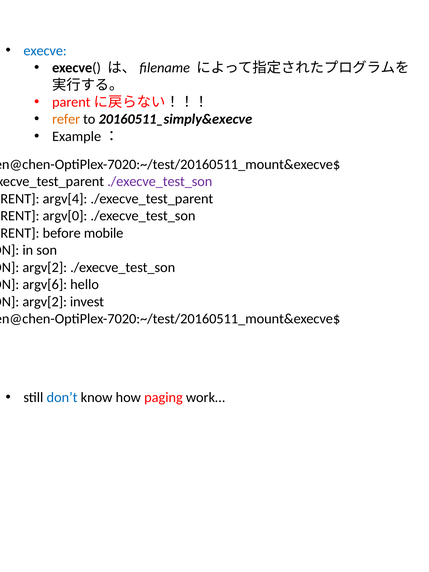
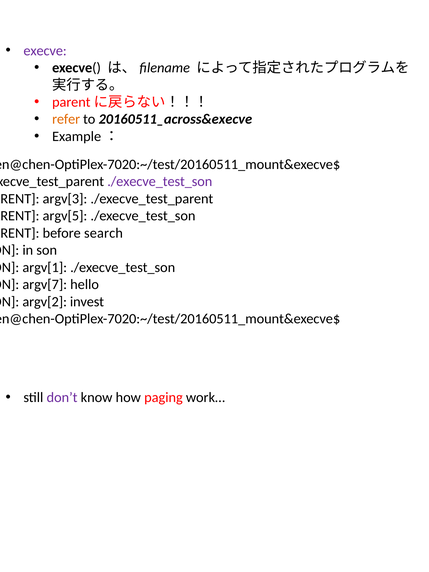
execve colour: blue -> purple (45, 51)
20160511_simply&execve: 20160511_simply&execve -> 20160511_across&execve (175, 119)
argv[4: argv[4 -> argv[3 (65, 199)
argv[0: argv[0 -> argv[5 (65, 216)
mobile: mobile -> search (103, 233)
argv[2: argv[2 -> argv[1 (45, 267)
argv[6: argv[6 -> argv[7 (45, 284)
don’t colour: blue -> purple (62, 397)
